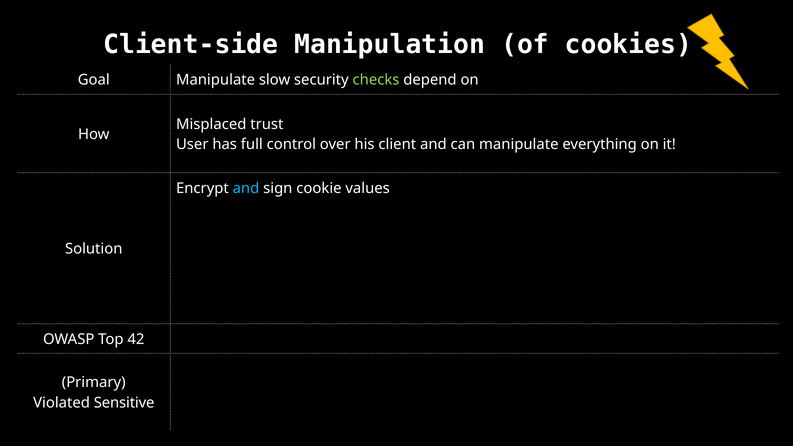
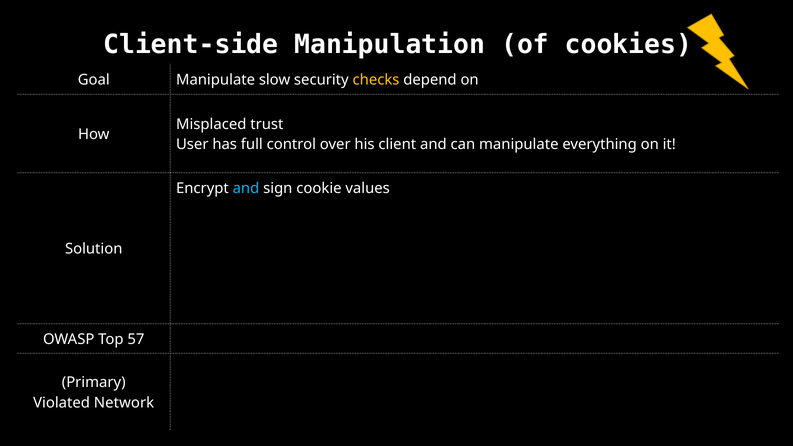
checks colour: light green -> yellow (376, 80)
42: 42 -> 57 (136, 339)
Sensitive: Sensitive -> Network (124, 403)
